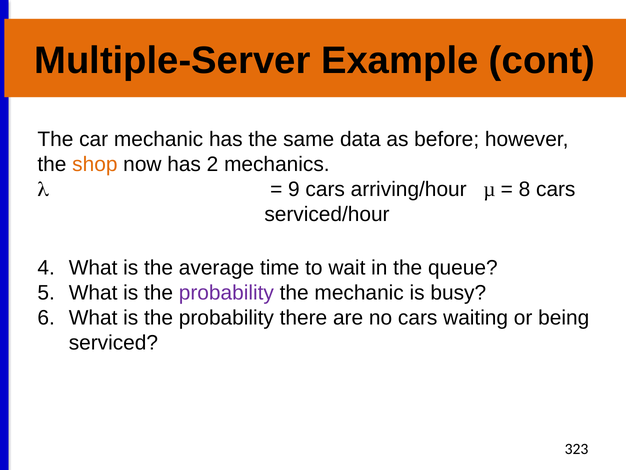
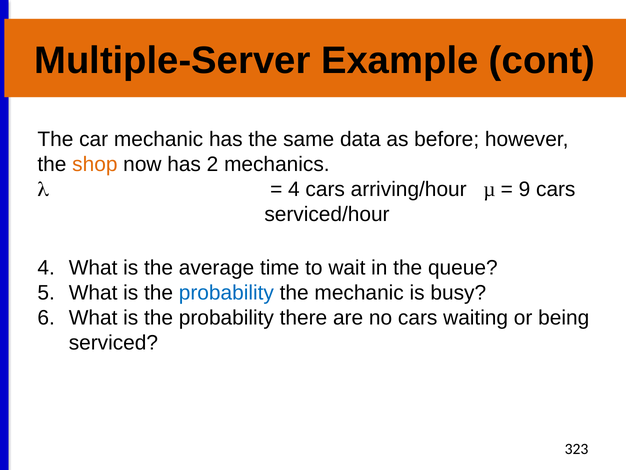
9: 9 -> 4 (294, 189)
8: 8 -> 9 (524, 189)
probability colour: purple -> blue (226, 292)
